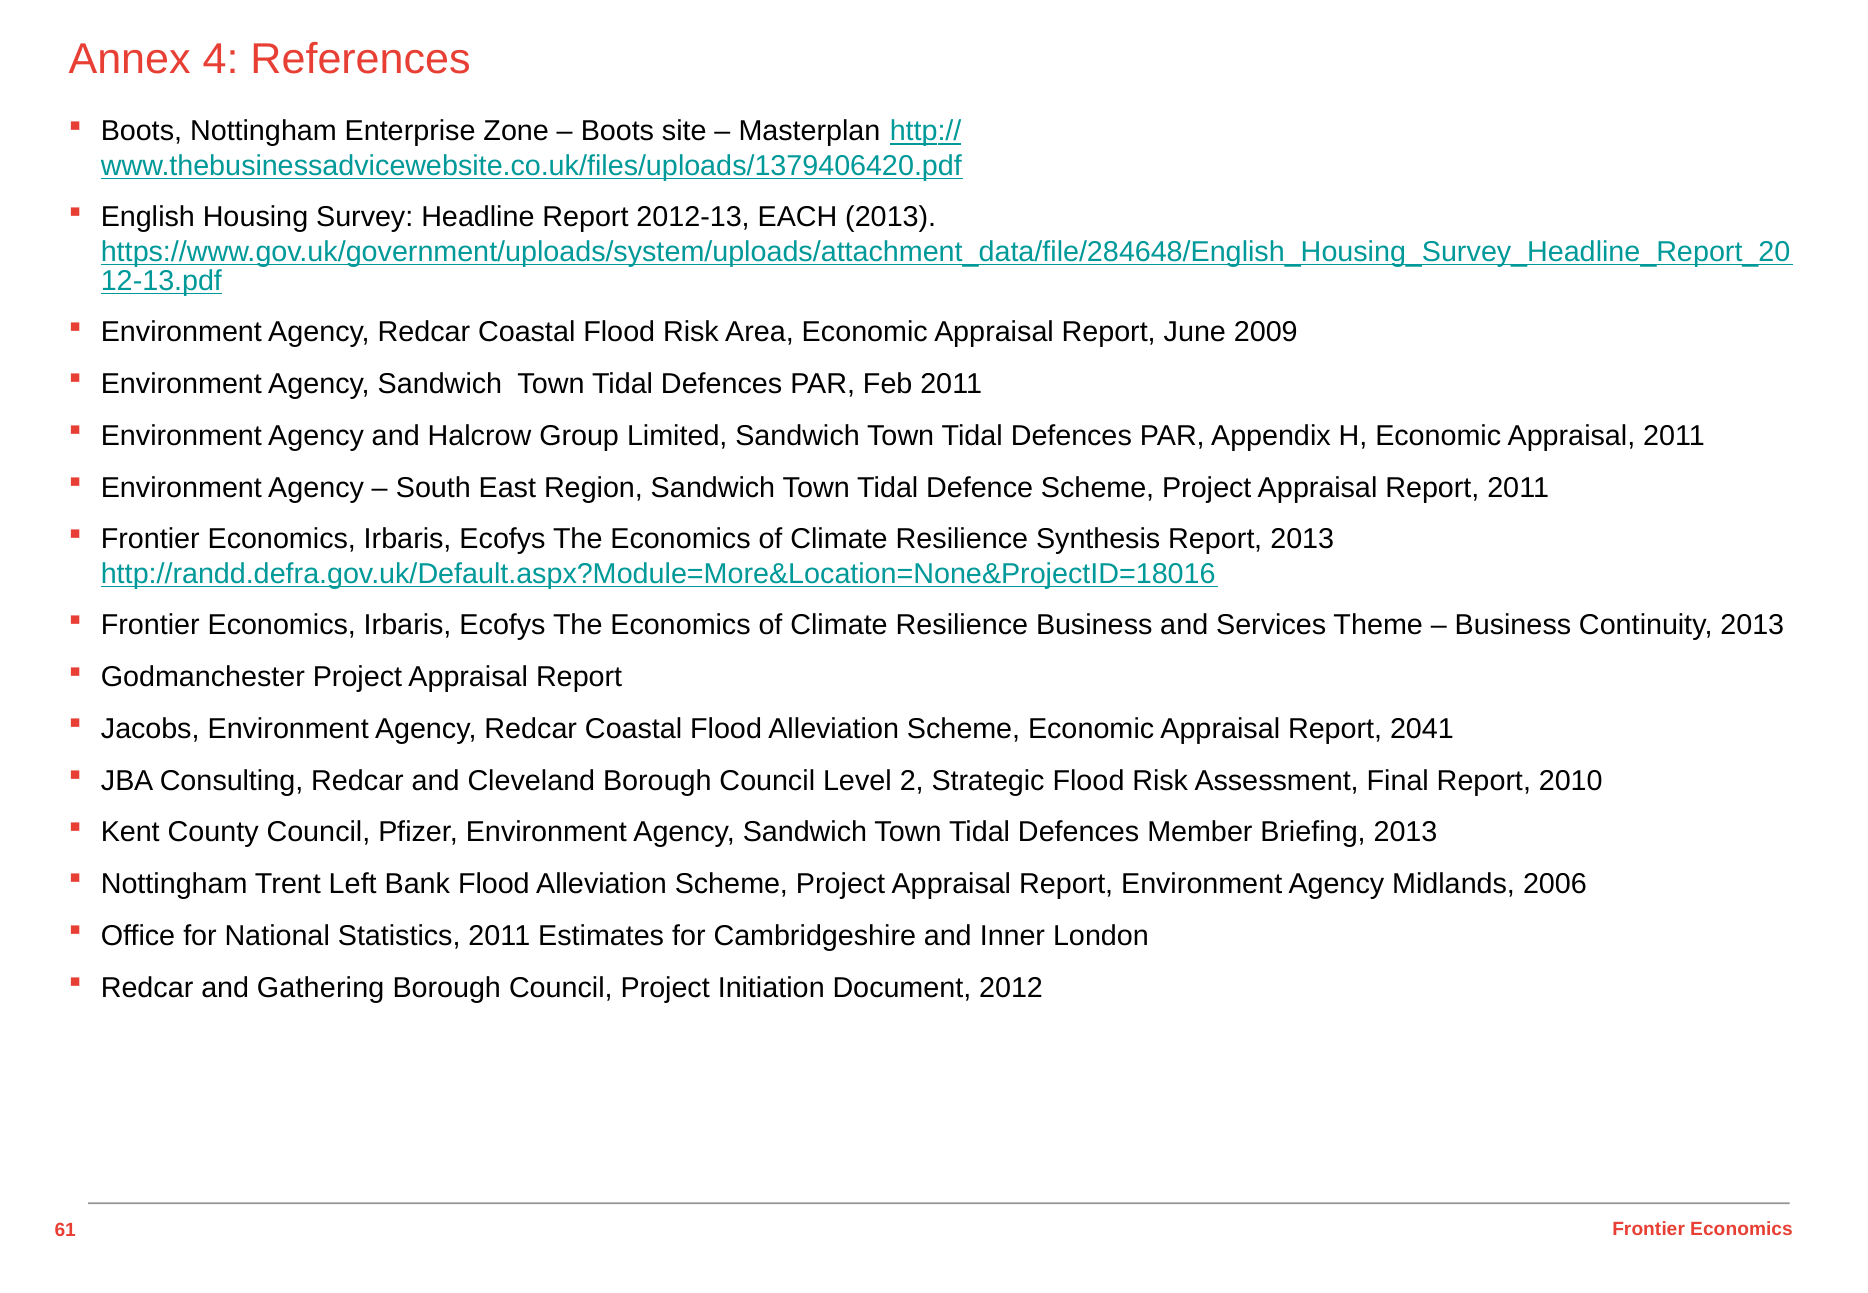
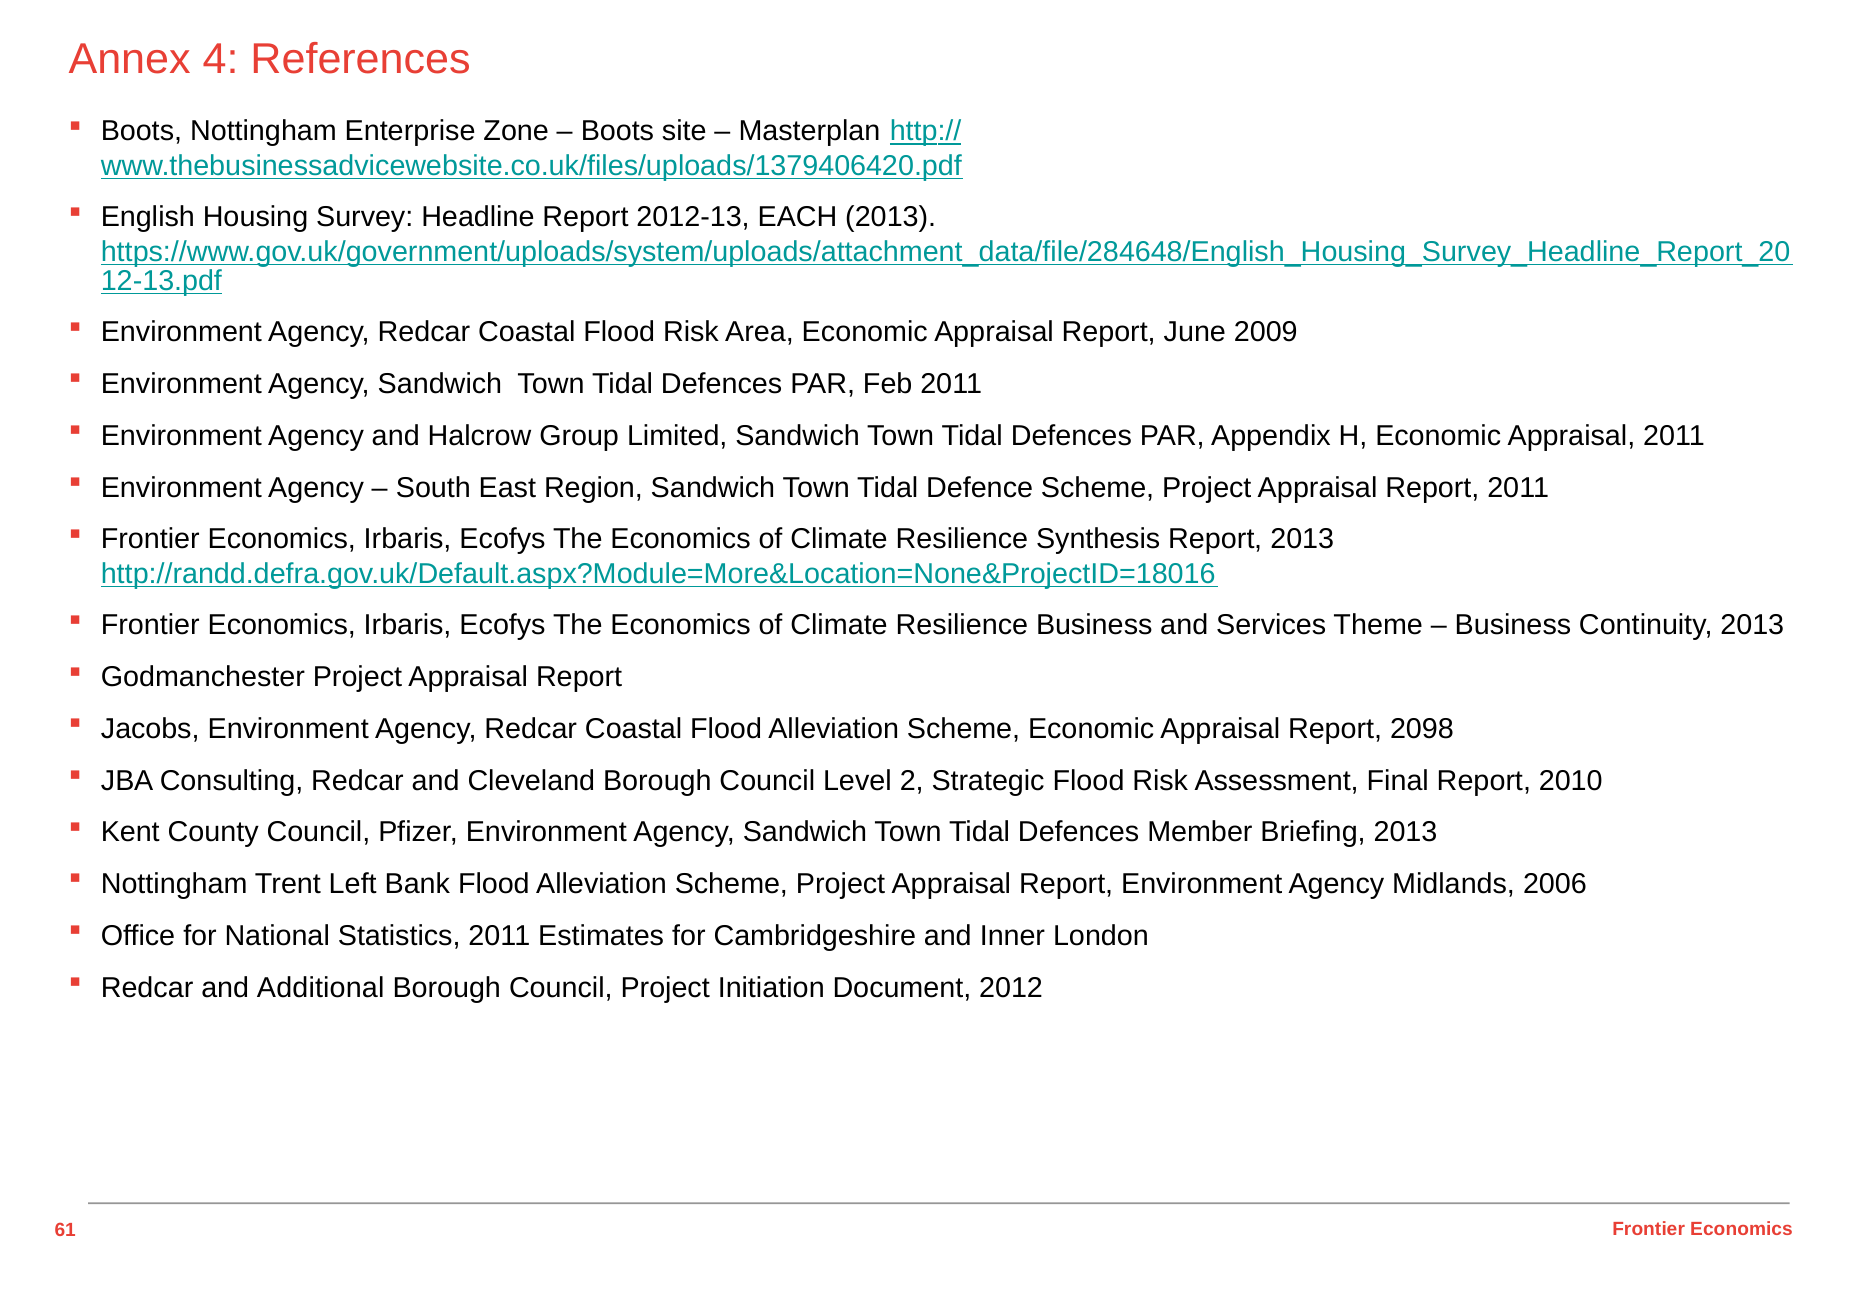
2041: 2041 -> 2098 (1422, 729)
Gathering: Gathering -> Additional (321, 988)
